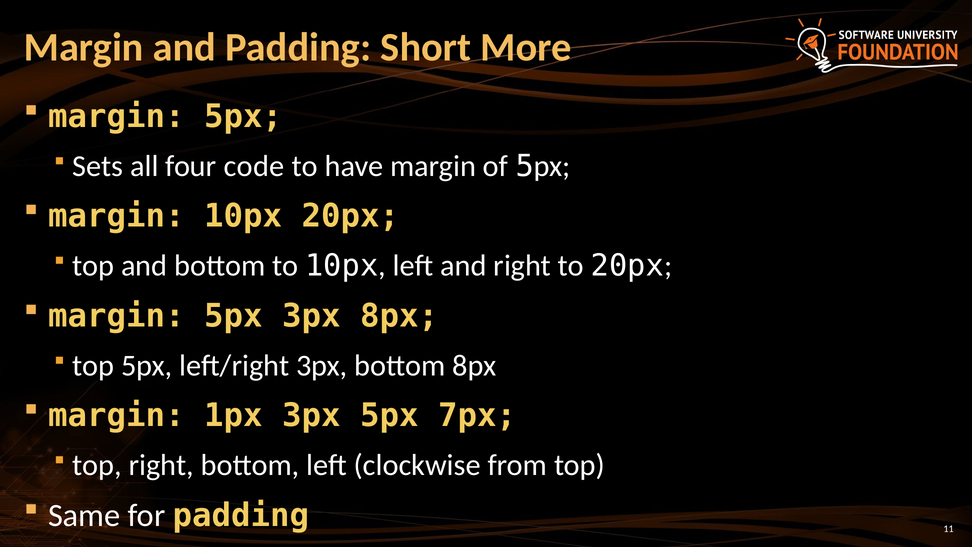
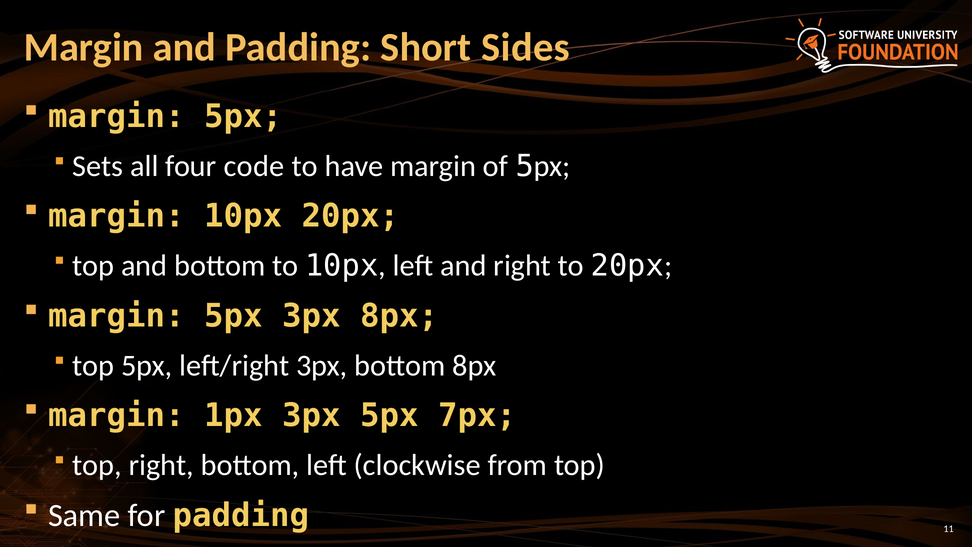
More: More -> Sides (526, 47)
